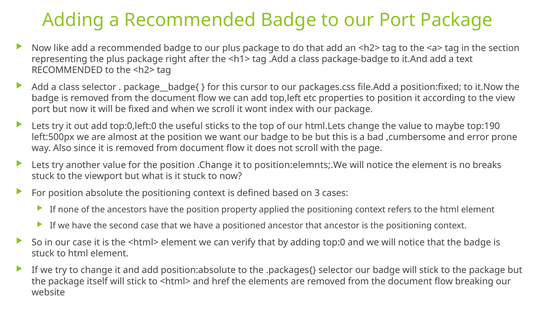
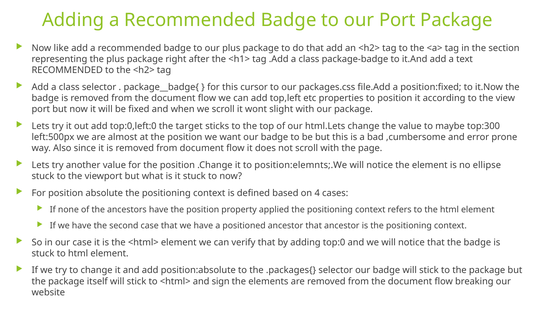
index: index -> slight (281, 109)
useful: useful -> target (189, 126)
top:190: top:190 -> top:300 (483, 126)
breaks: breaks -> ellipse (487, 165)
3: 3 -> 4 (317, 193)
href: href -> sign (221, 282)
